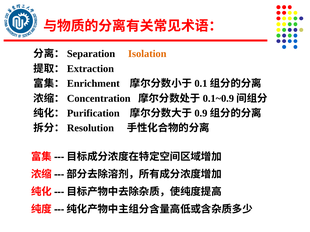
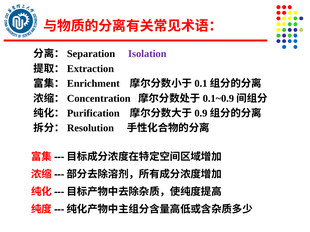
Isolation colour: orange -> purple (147, 54)
